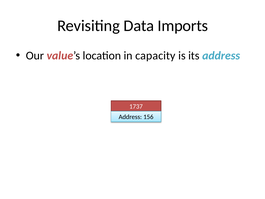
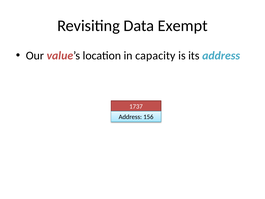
Imports: Imports -> Exempt (183, 26)
